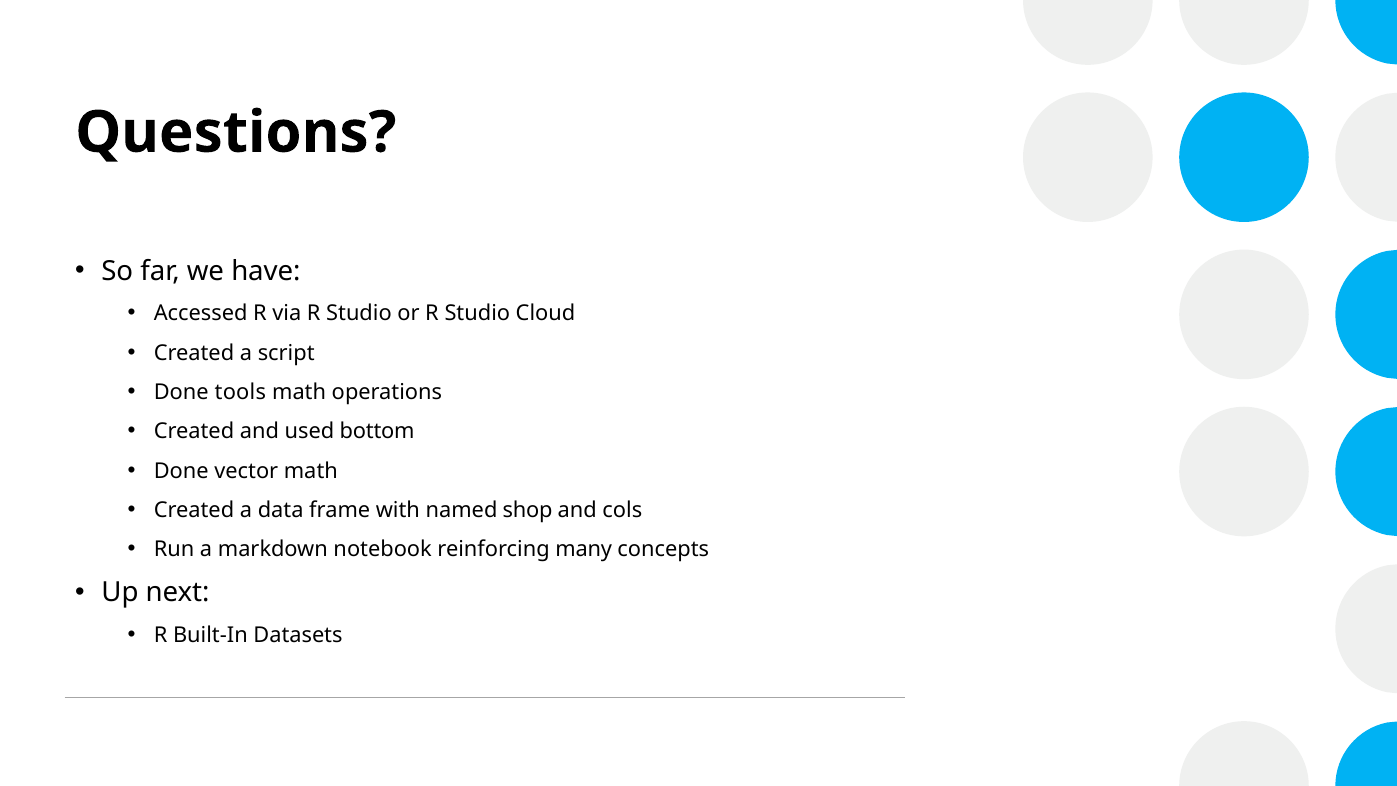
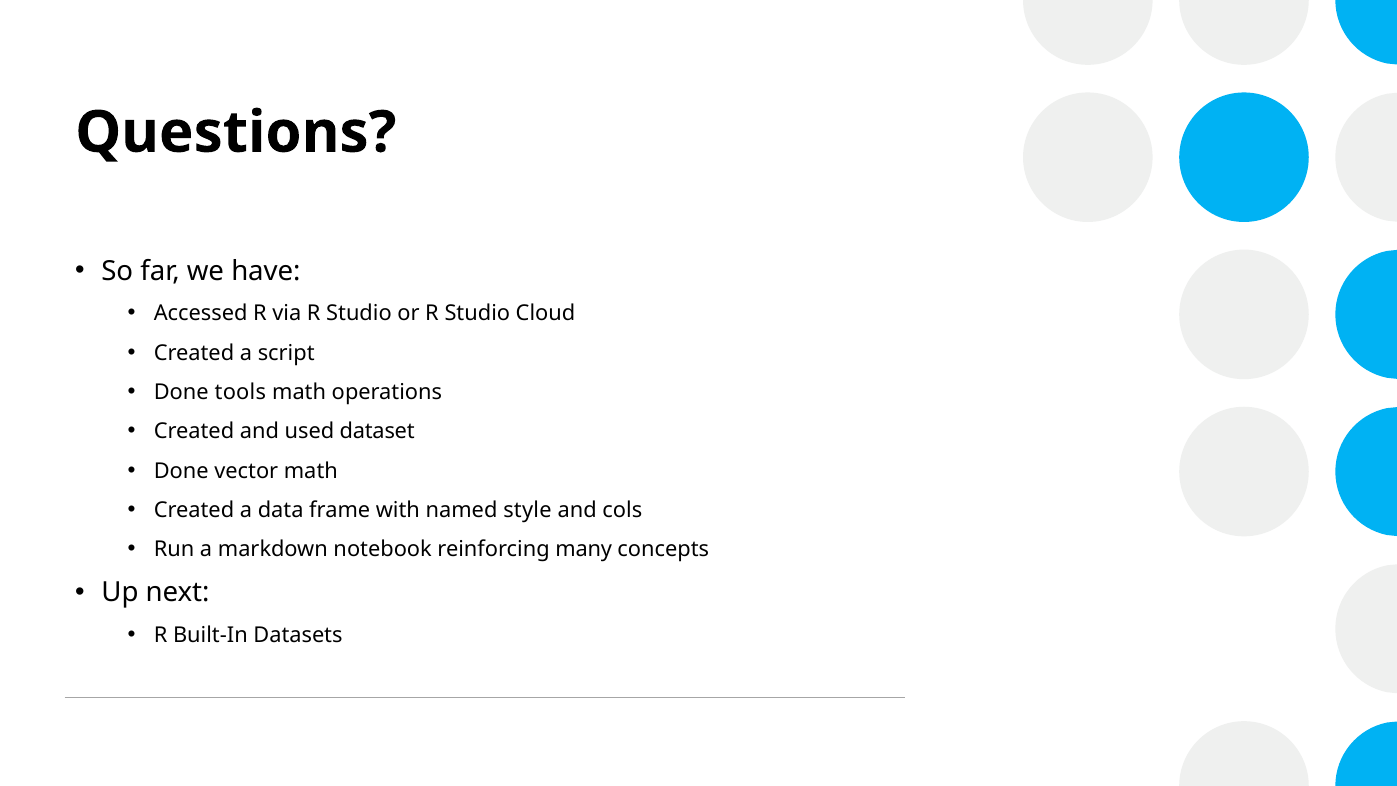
bottom: bottom -> dataset (377, 432)
shop: shop -> style (527, 510)
